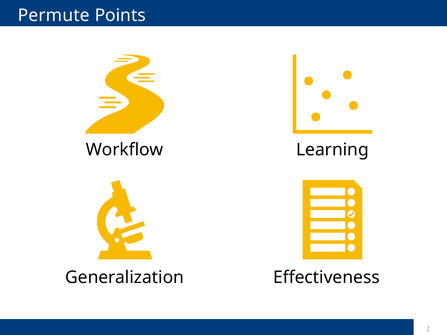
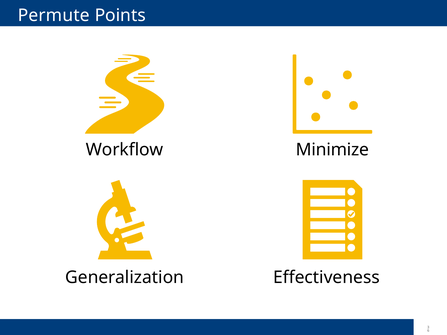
Learning: Learning -> Minimize (333, 150)
